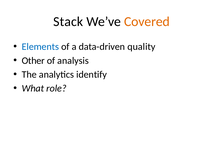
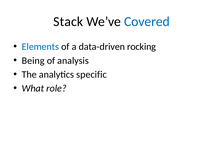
Covered colour: orange -> blue (147, 22)
quality: quality -> rocking (142, 47)
Other: Other -> Being (33, 61)
identify: identify -> specific (92, 75)
